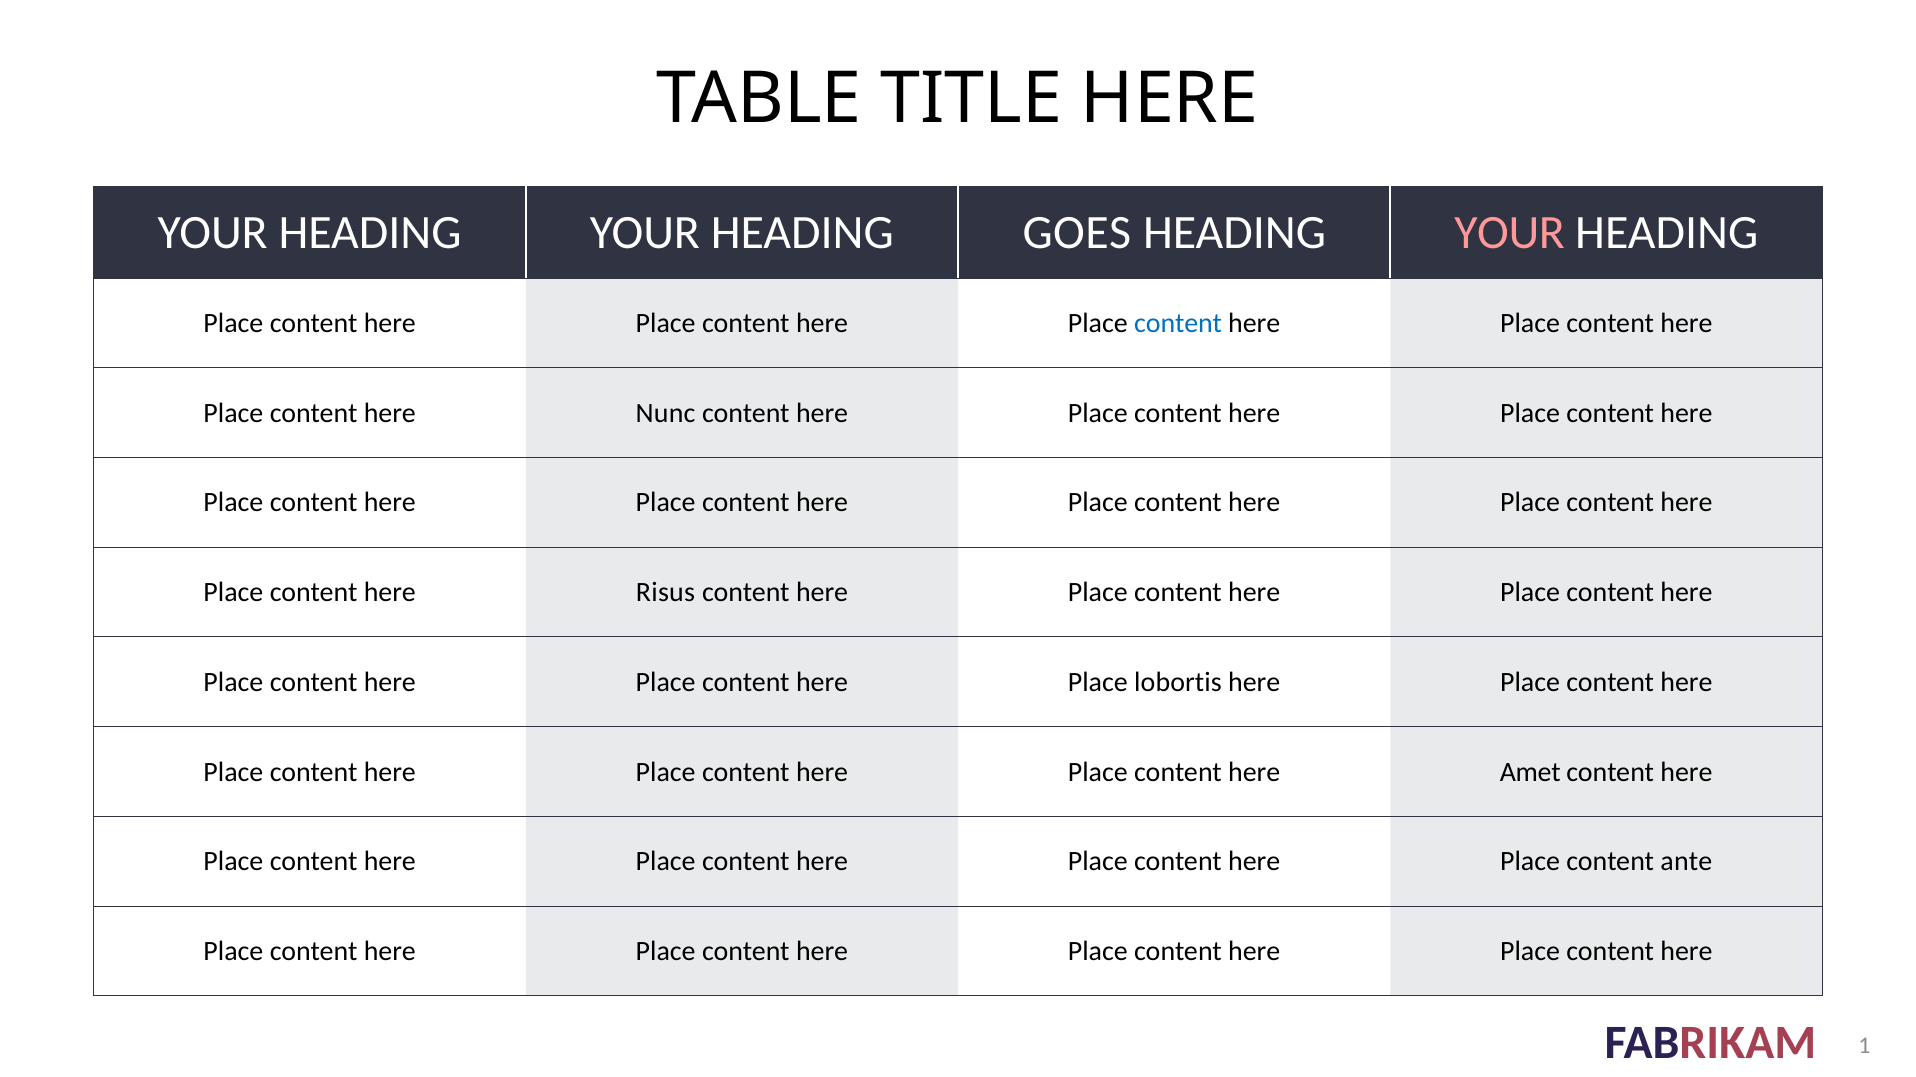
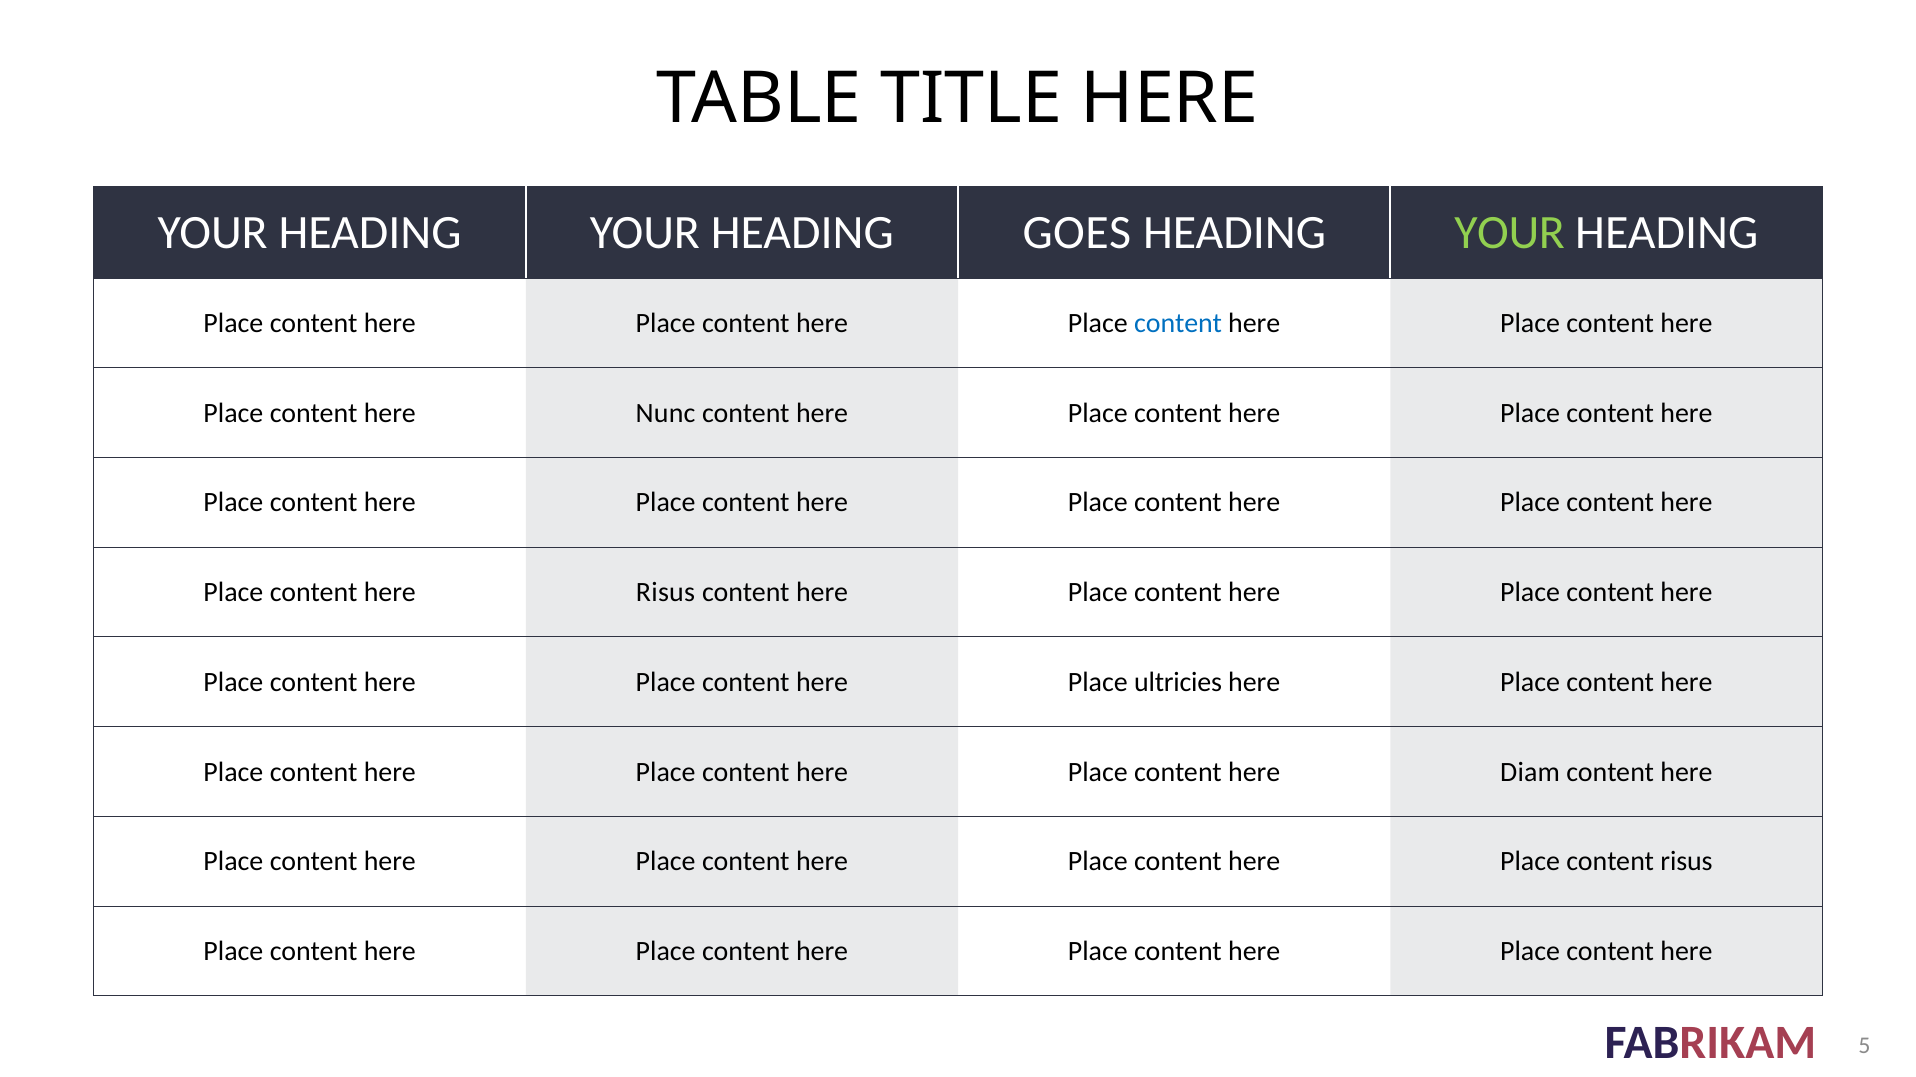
YOUR colour: pink -> light green (1510, 233)
lobortis: lobortis -> ultricies (1178, 683)
Amet: Amet -> Diam (1530, 772)
content ante: ante -> risus (1687, 862)
1: 1 -> 5 (1864, 1047)
